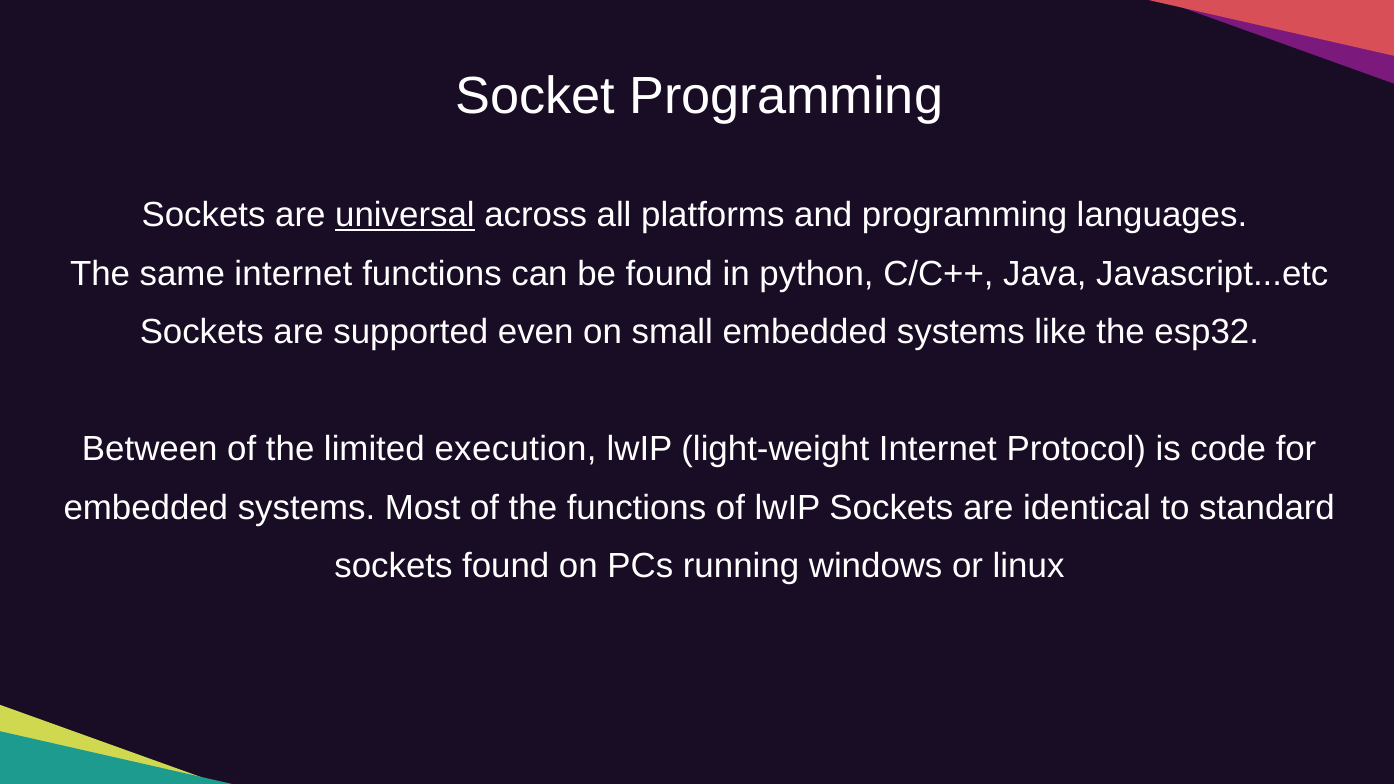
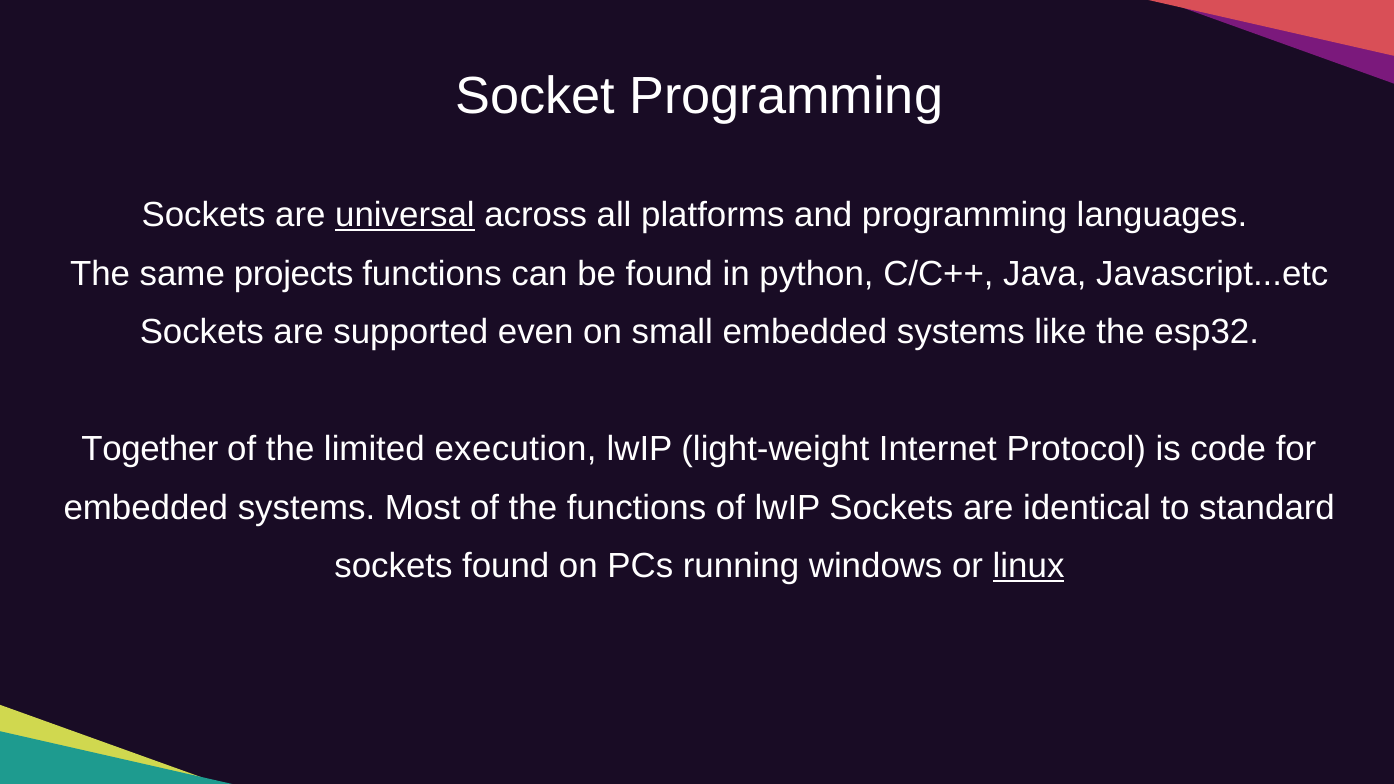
same internet: internet -> projects (294, 274)
Between: Between -> Together (150, 449)
linux underline: none -> present (1029, 566)
